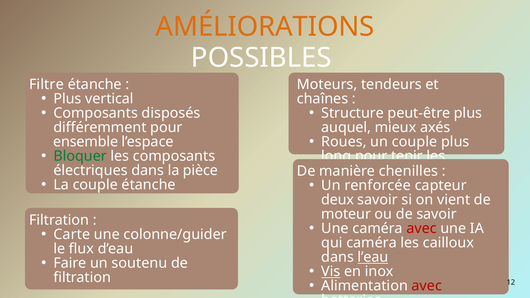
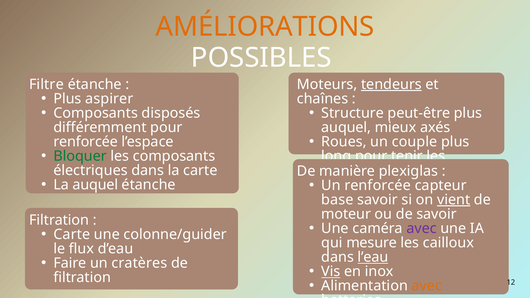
tendeurs underline: none -> present (391, 84)
vertical: vertical -> aspirer (109, 99)
ensemble: ensemble -> renforcée (86, 142)
la pièce: pièce -> carte (200, 171)
chenilles: chenilles -> plexiglas (408, 171)
La couple: couple -> auquel (95, 185)
deux: deux -> base (337, 200)
vient underline: none -> present (454, 200)
avec colour: red -> purple (422, 229)
qui caméra: caméra -> mesure (372, 243)
soutenu: soutenu -> cratères (139, 263)
avec colour: red -> orange (427, 286)
